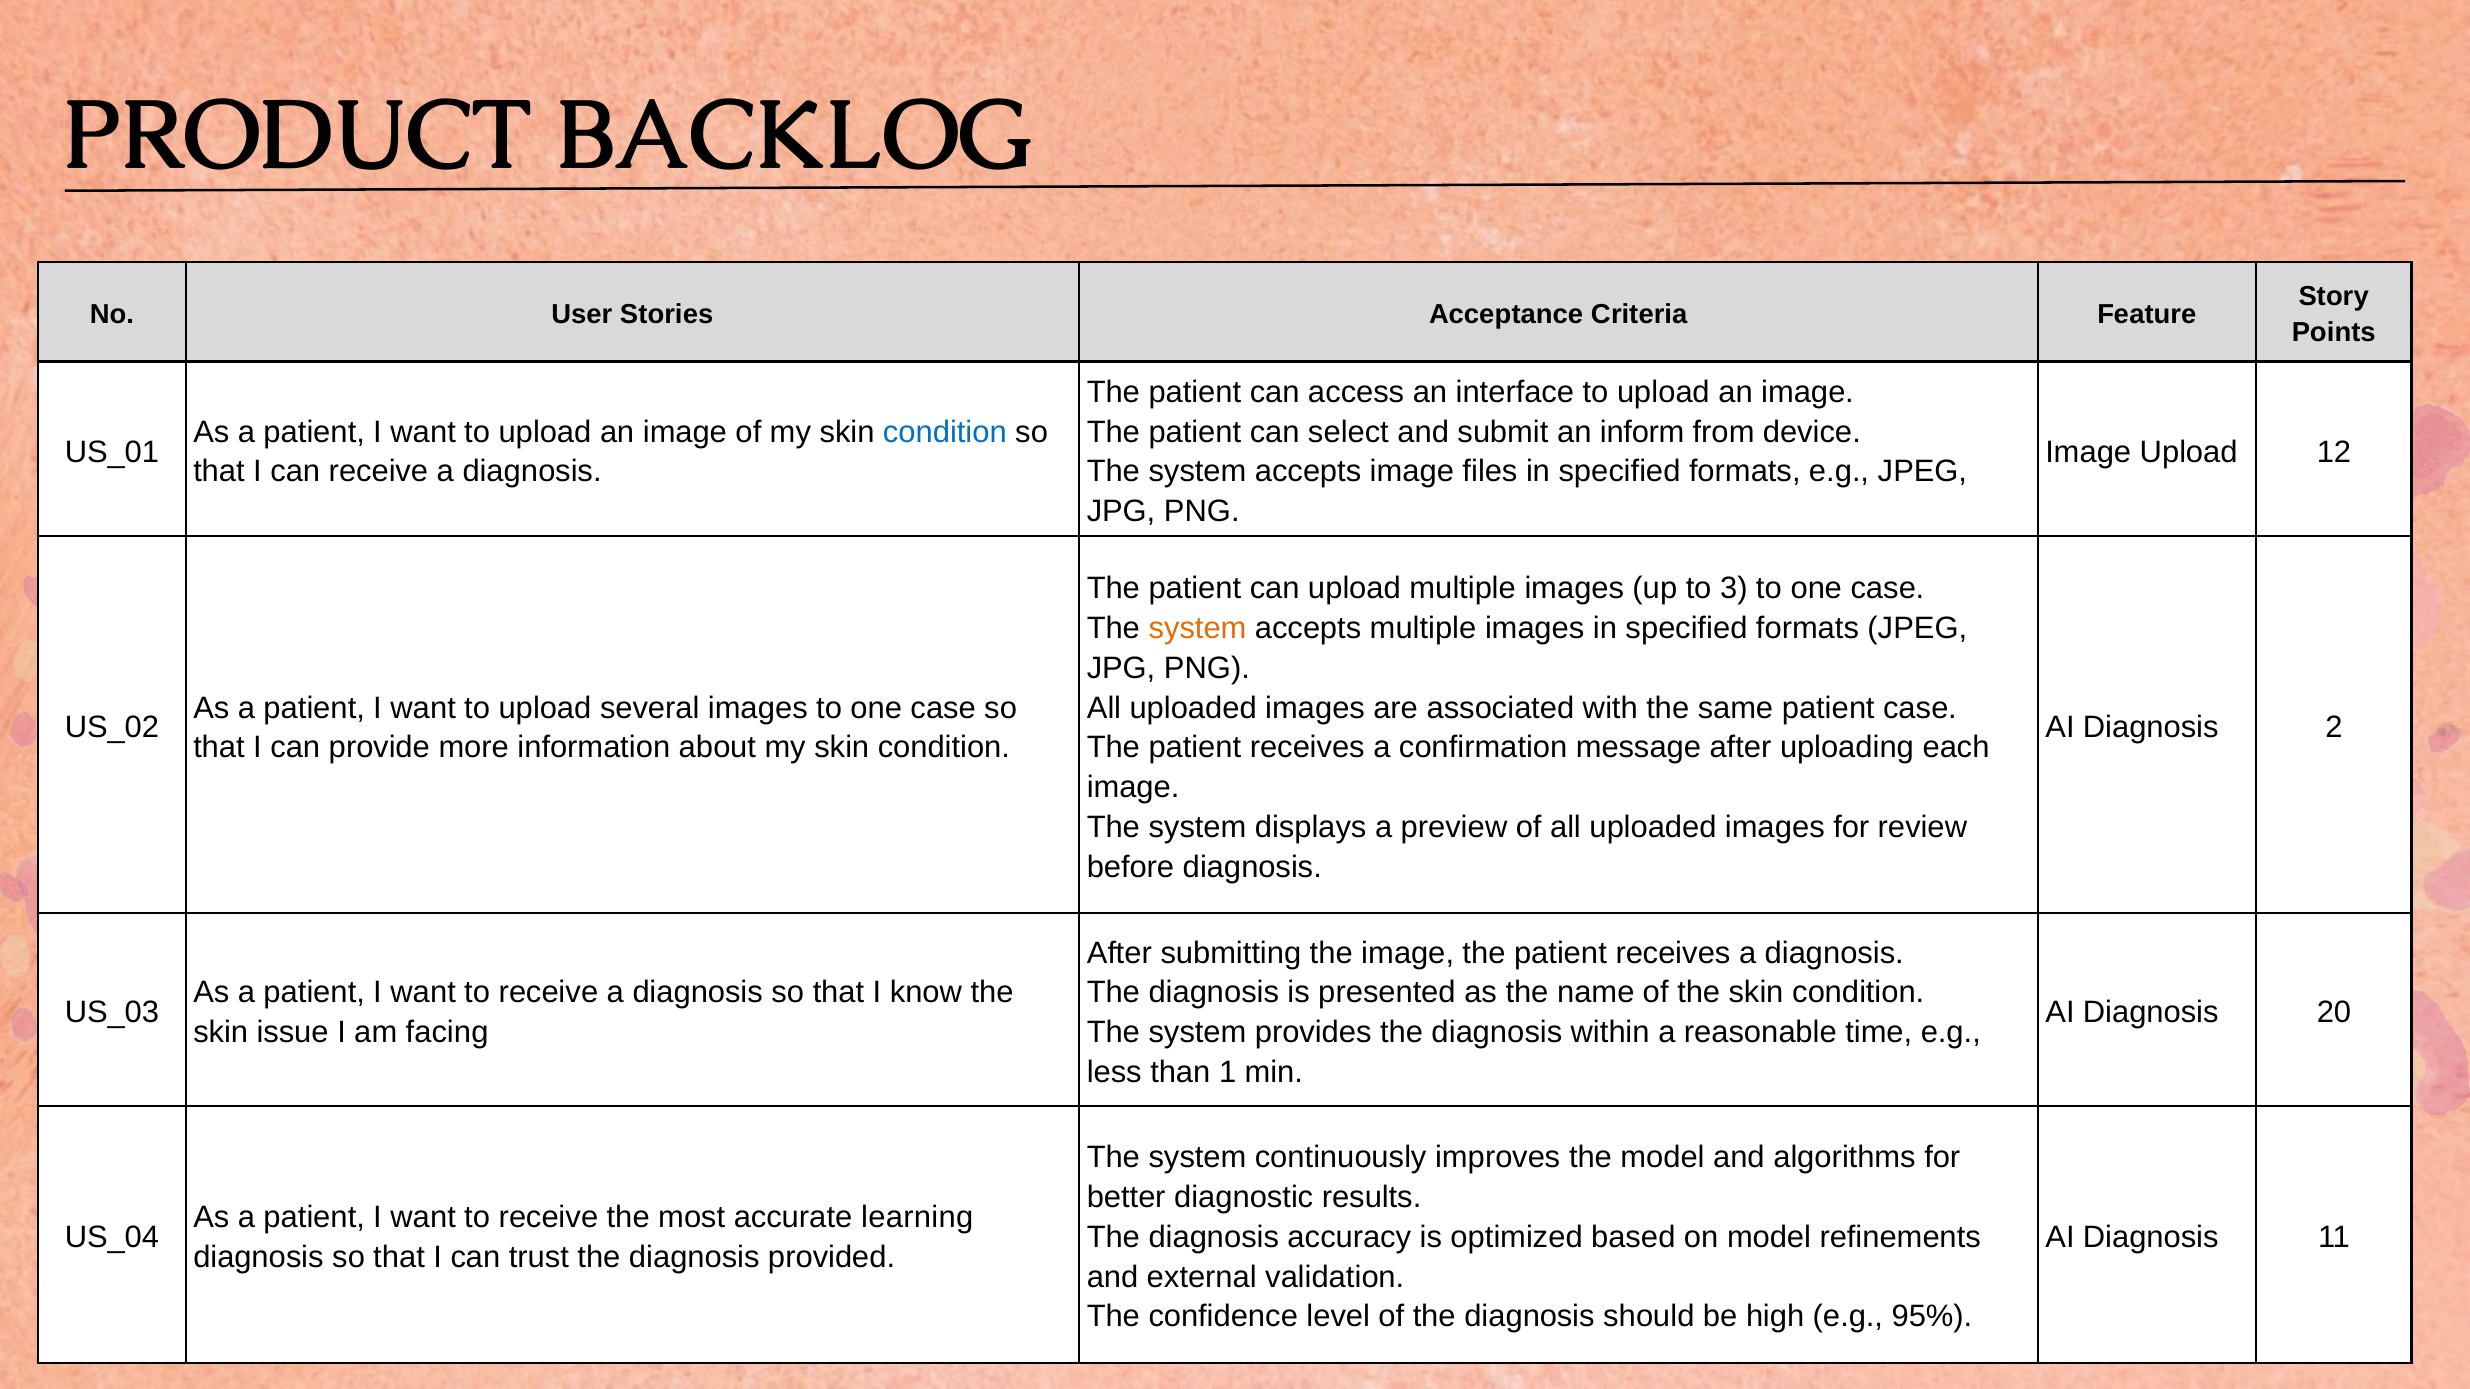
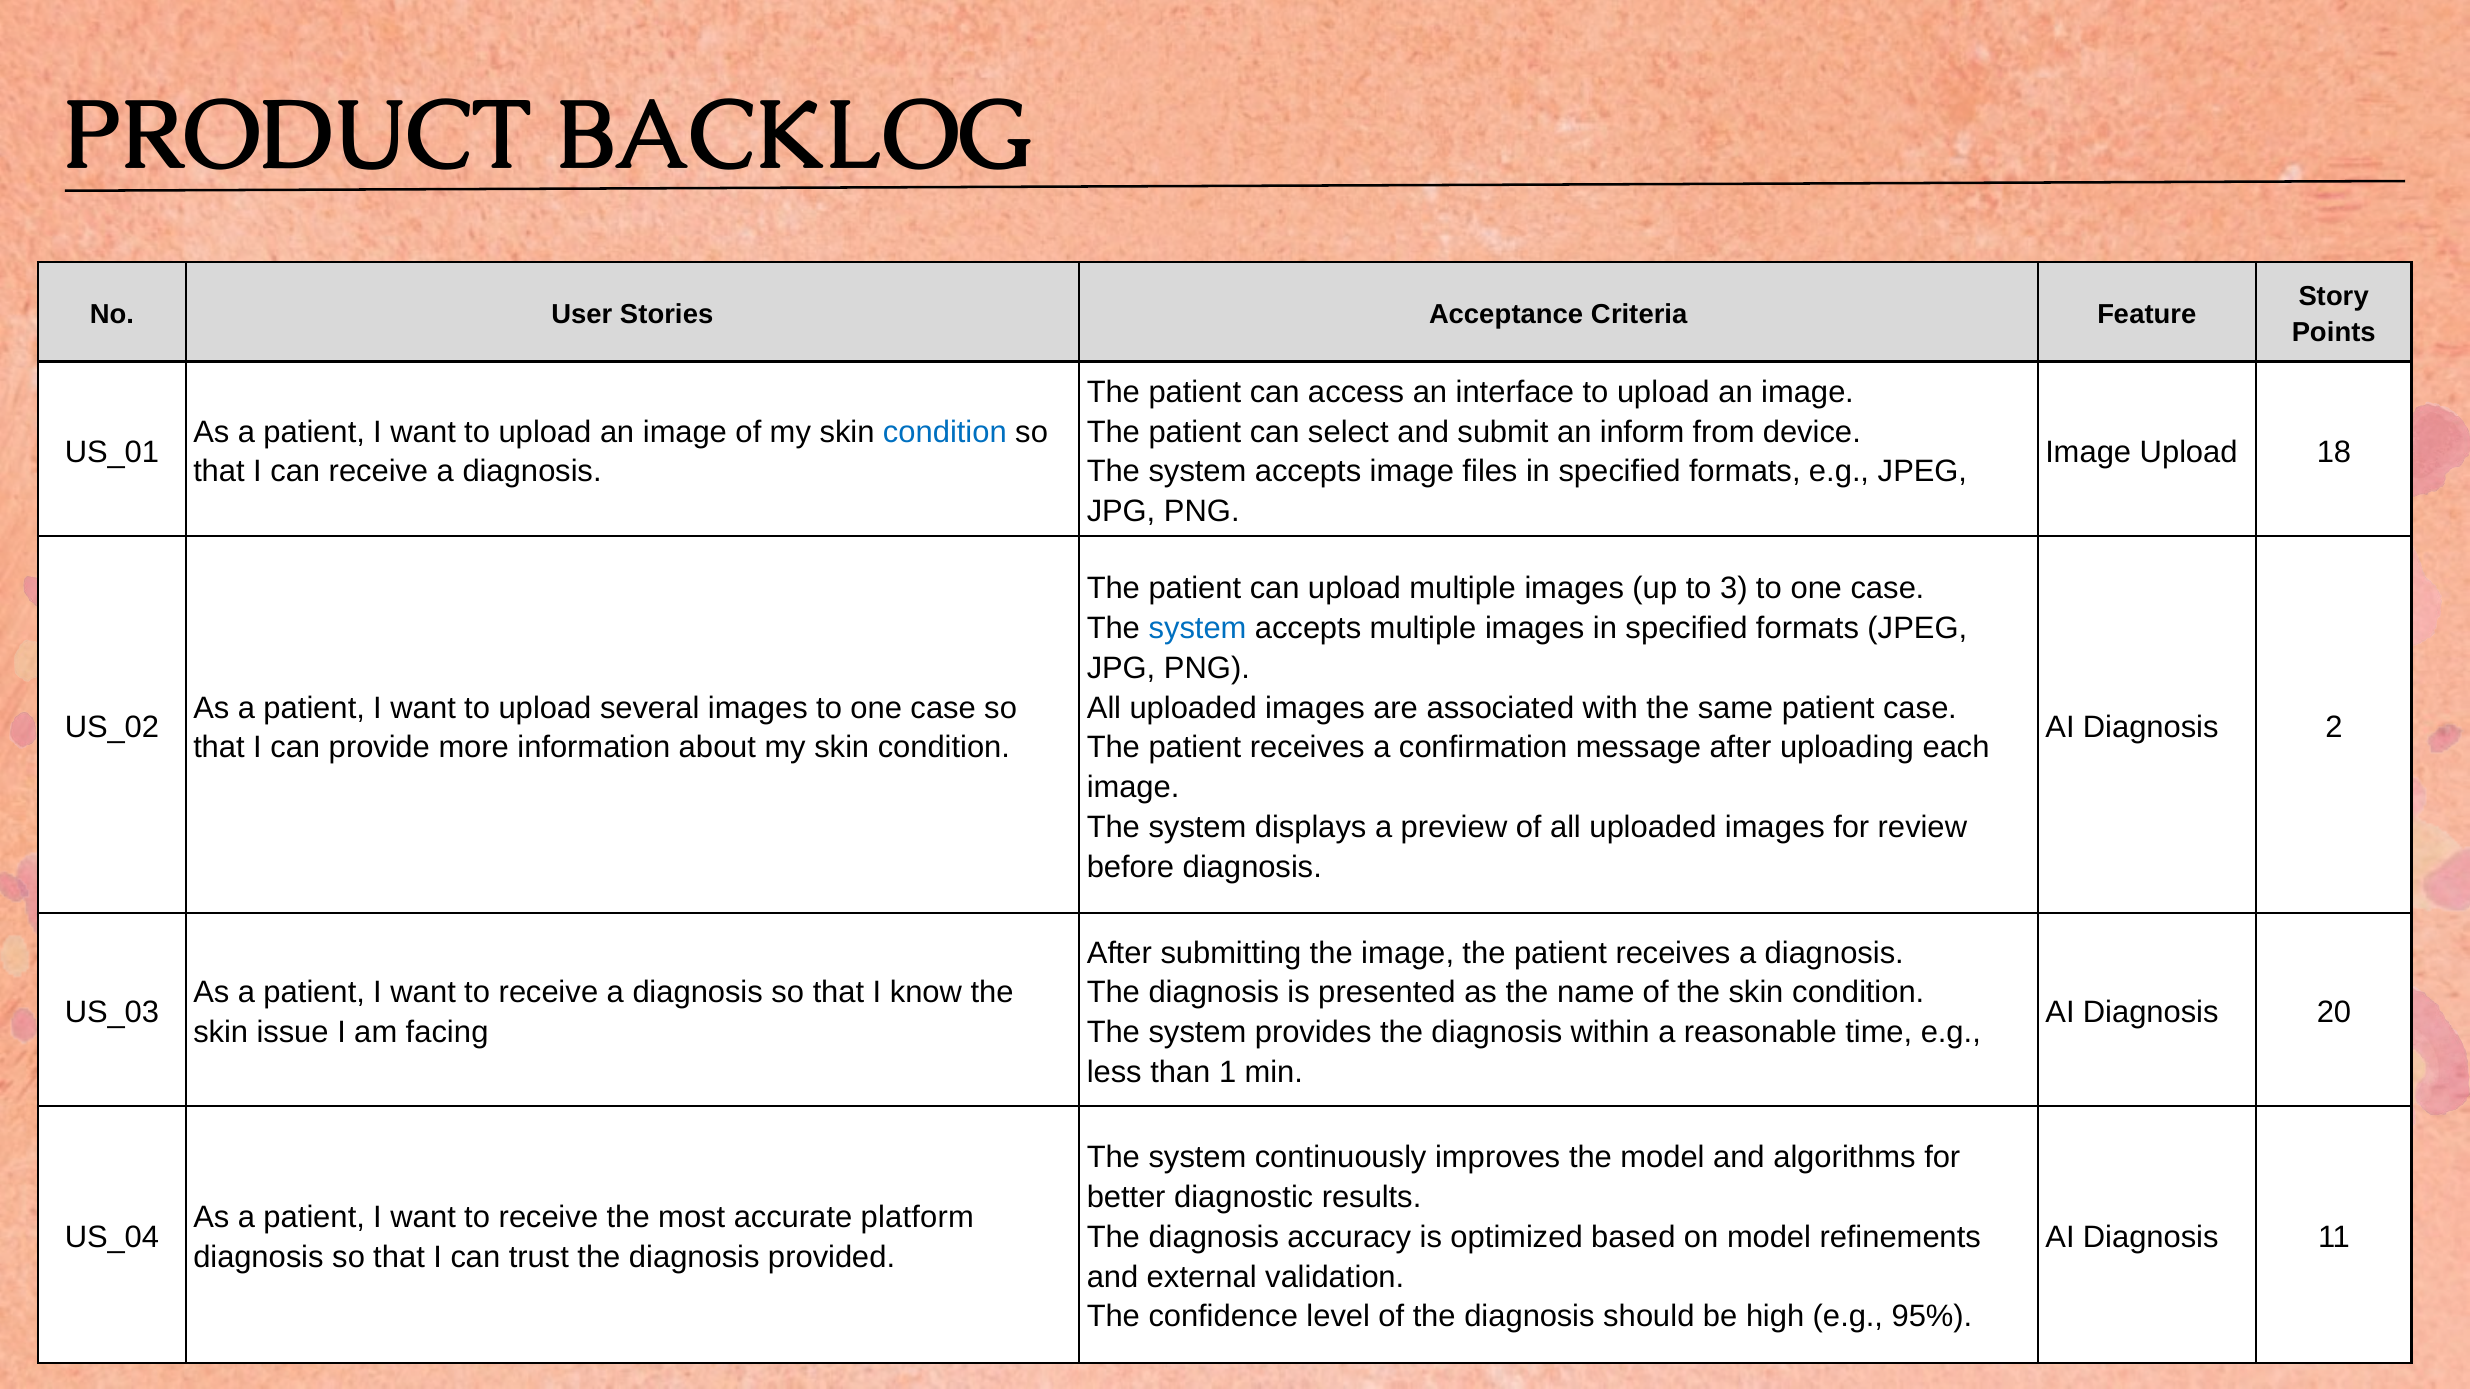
12: 12 -> 18 (2334, 452)
system colour: orange -> blue (1198, 628)
learning: learning -> platform (917, 1218)
